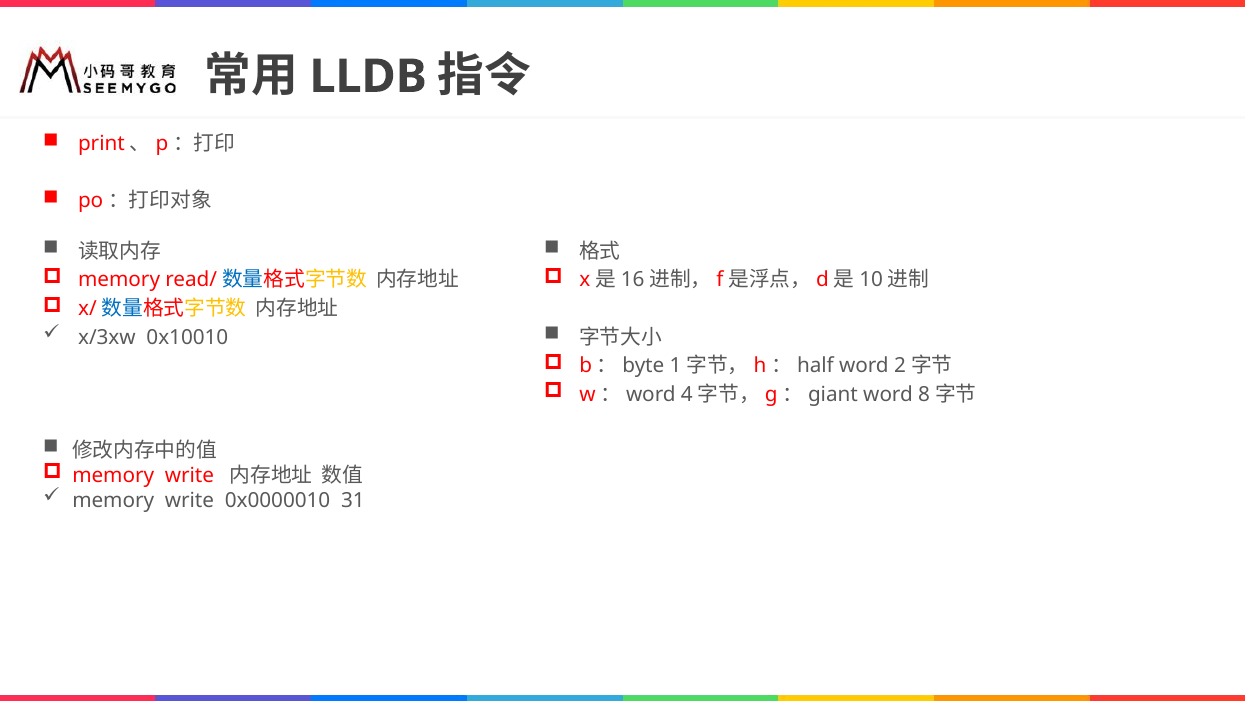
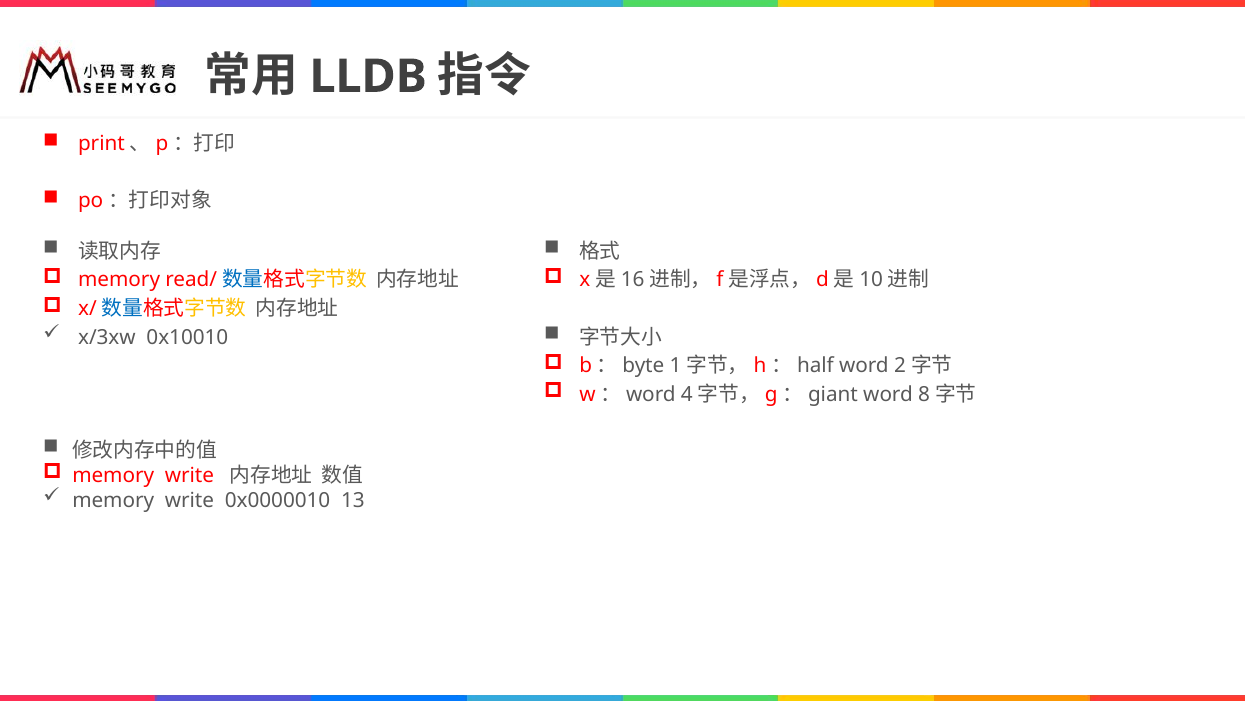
31: 31 -> 13 (353, 500)
